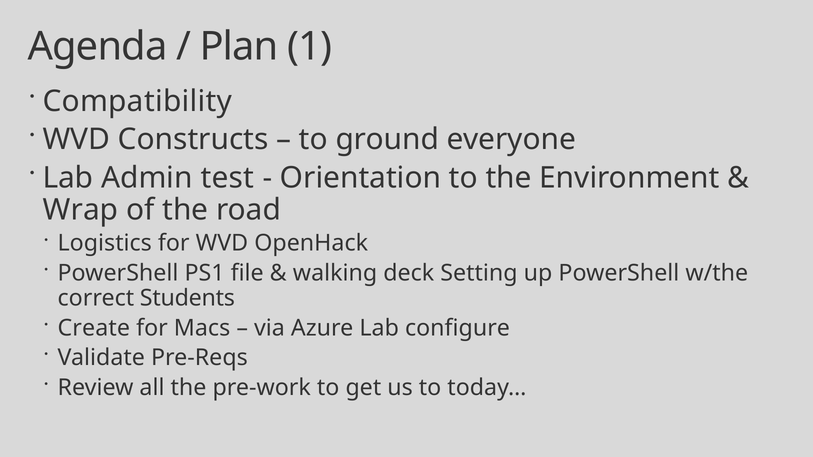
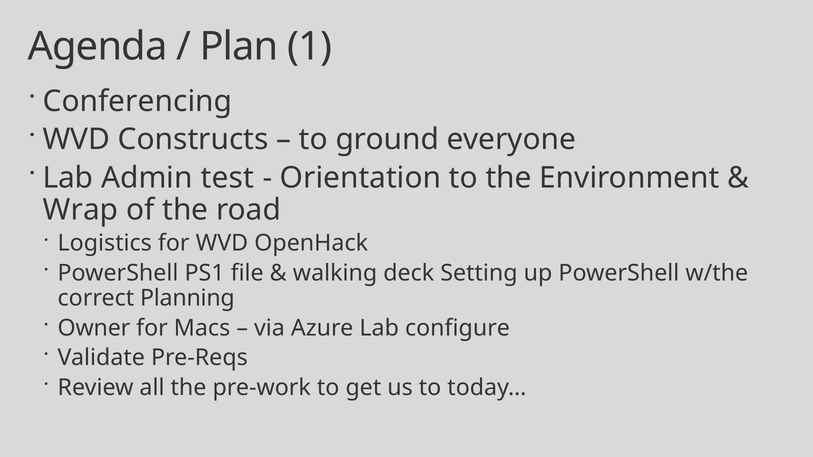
Compatibility: Compatibility -> Conferencing (137, 101)
Students: Students -> Planning (187, 298)
Create: Create -> Owner (94, 328)
